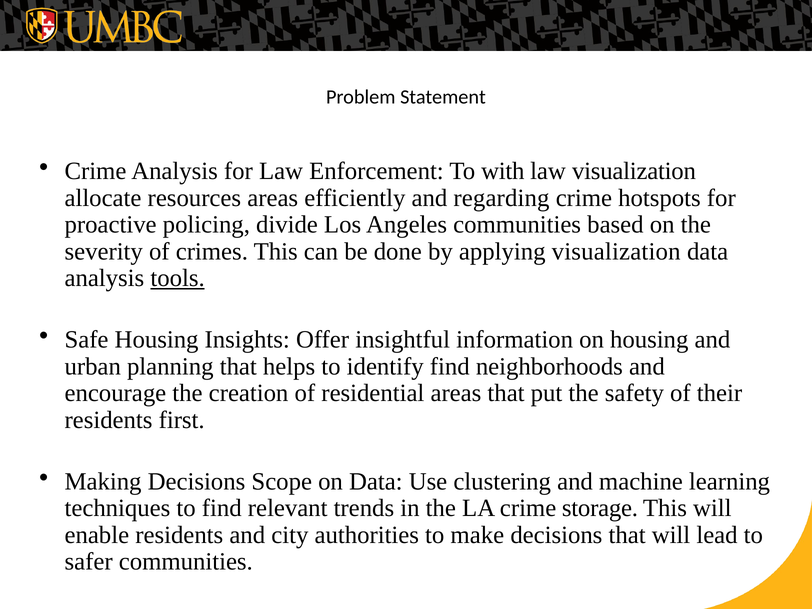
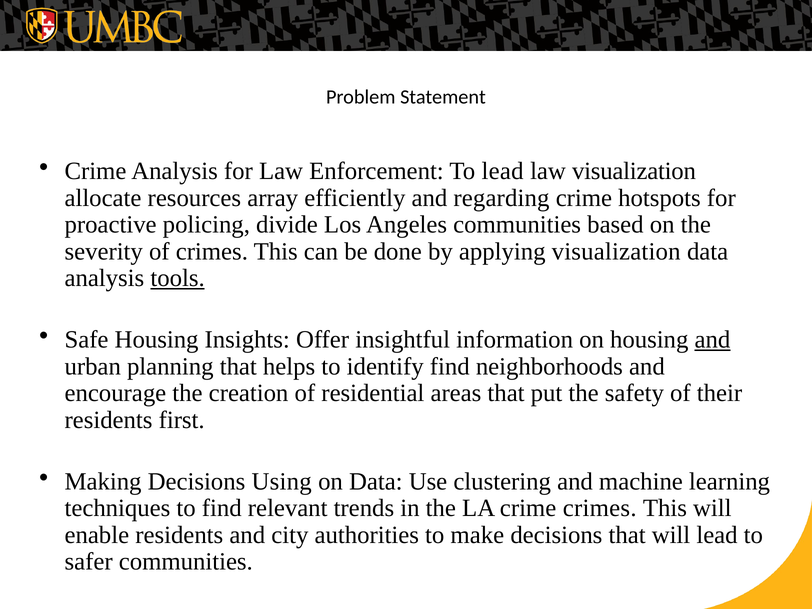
To with: with -> lead (503, 171)
resources areas: areas -> array (273, 198)
and underline: none -> present (712, 340)
Scope: Scope -> Using (282, 481)
crime storage: storage -> crimes (600, 508)
